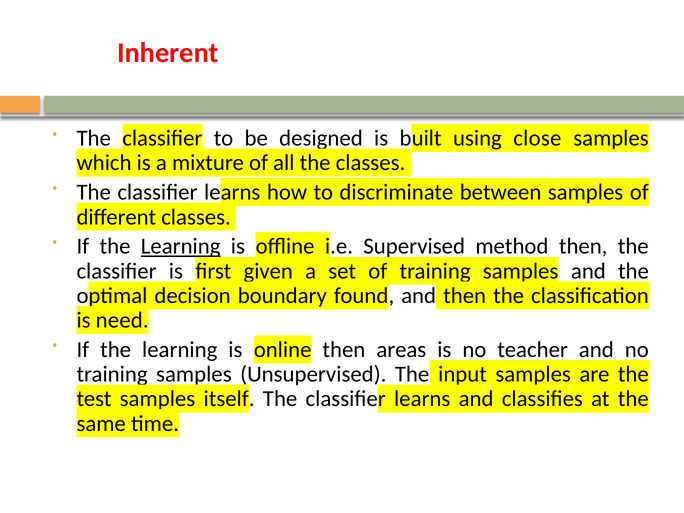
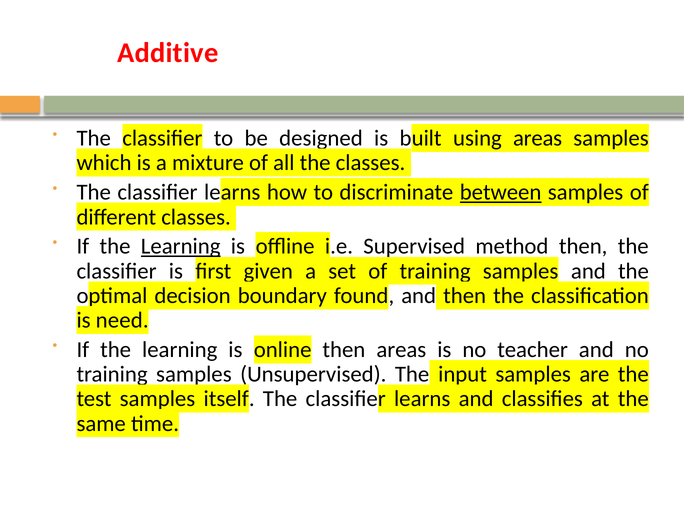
Inherent: Inherent -> Additive (168, 53)
using close: close -> areas (538, 138)
between underline: none -> present (501, 192)
